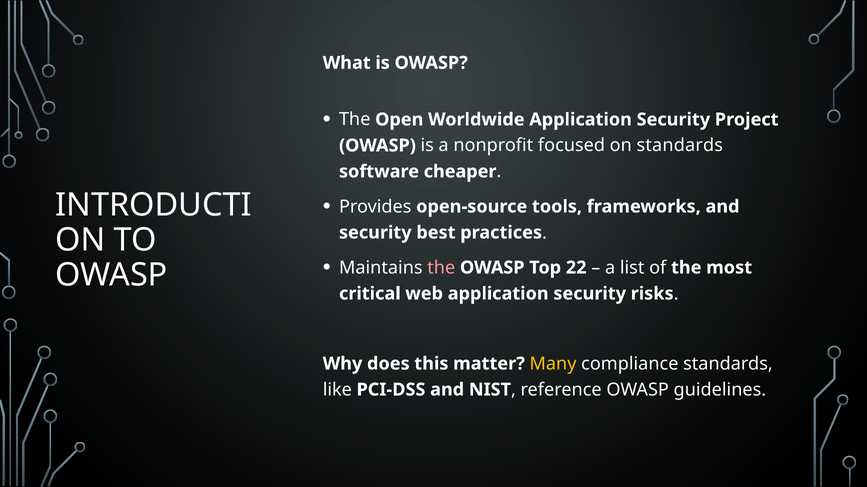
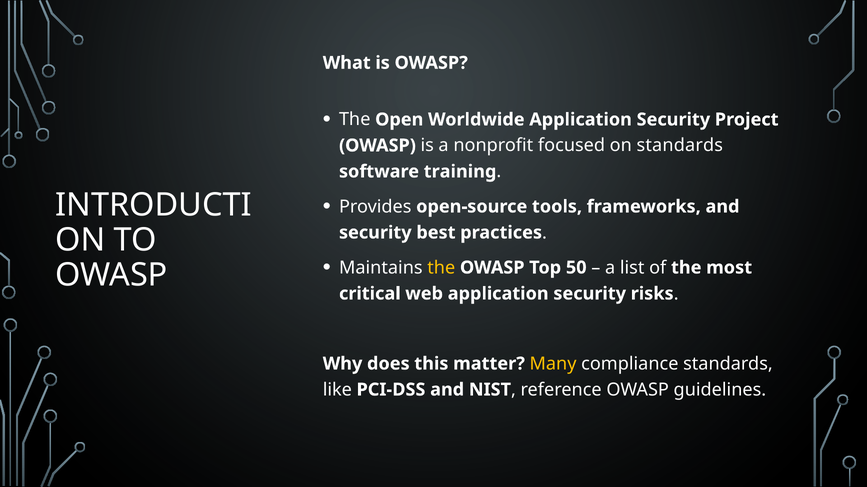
cheaper: cheaper -> training (460, 172)
the colour: pink -> yellow (441, 268)
22: 22 -> 50 (576, 268)
